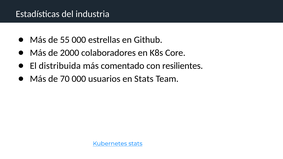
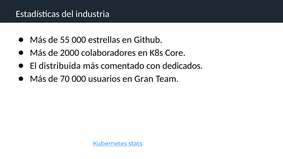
resilientes: resilientes -> dedicados (183, 66)
en Stats: Stats -> Gran (144, 79)
